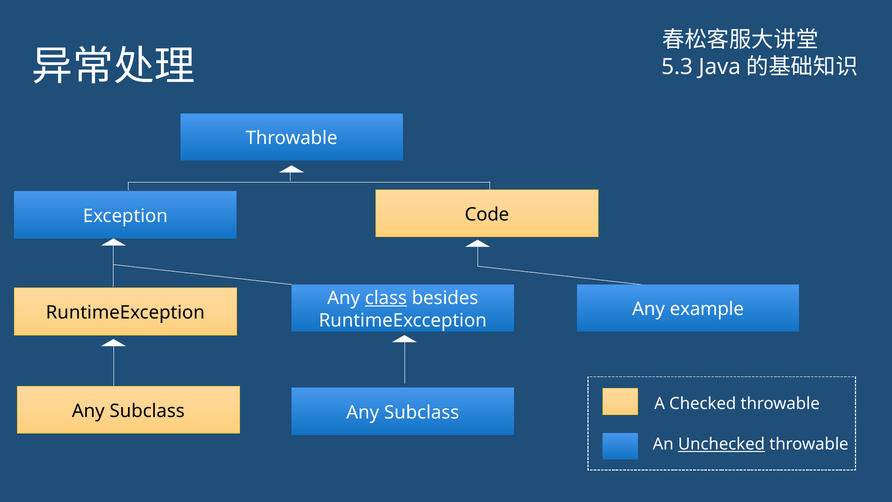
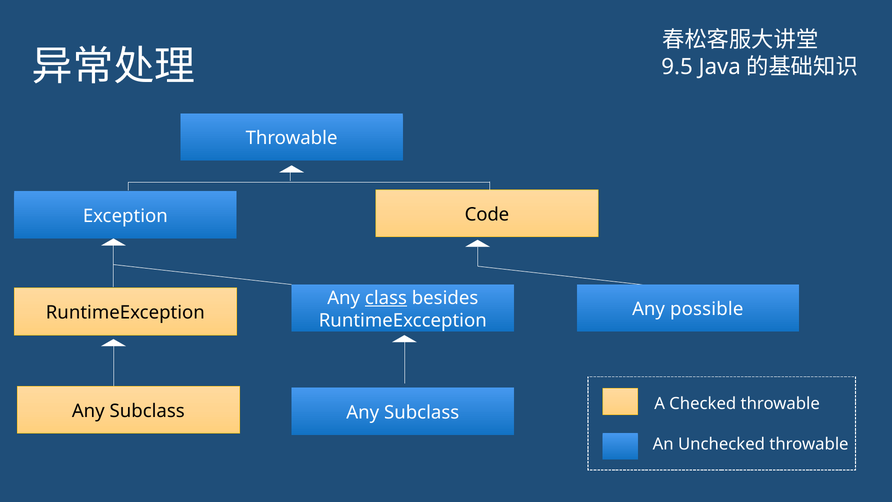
5.3: 5.3 -> 9.5 (677, 67)
example: example -> possible (707, 309)
Unchecked underline: present -> none (721, 444)
